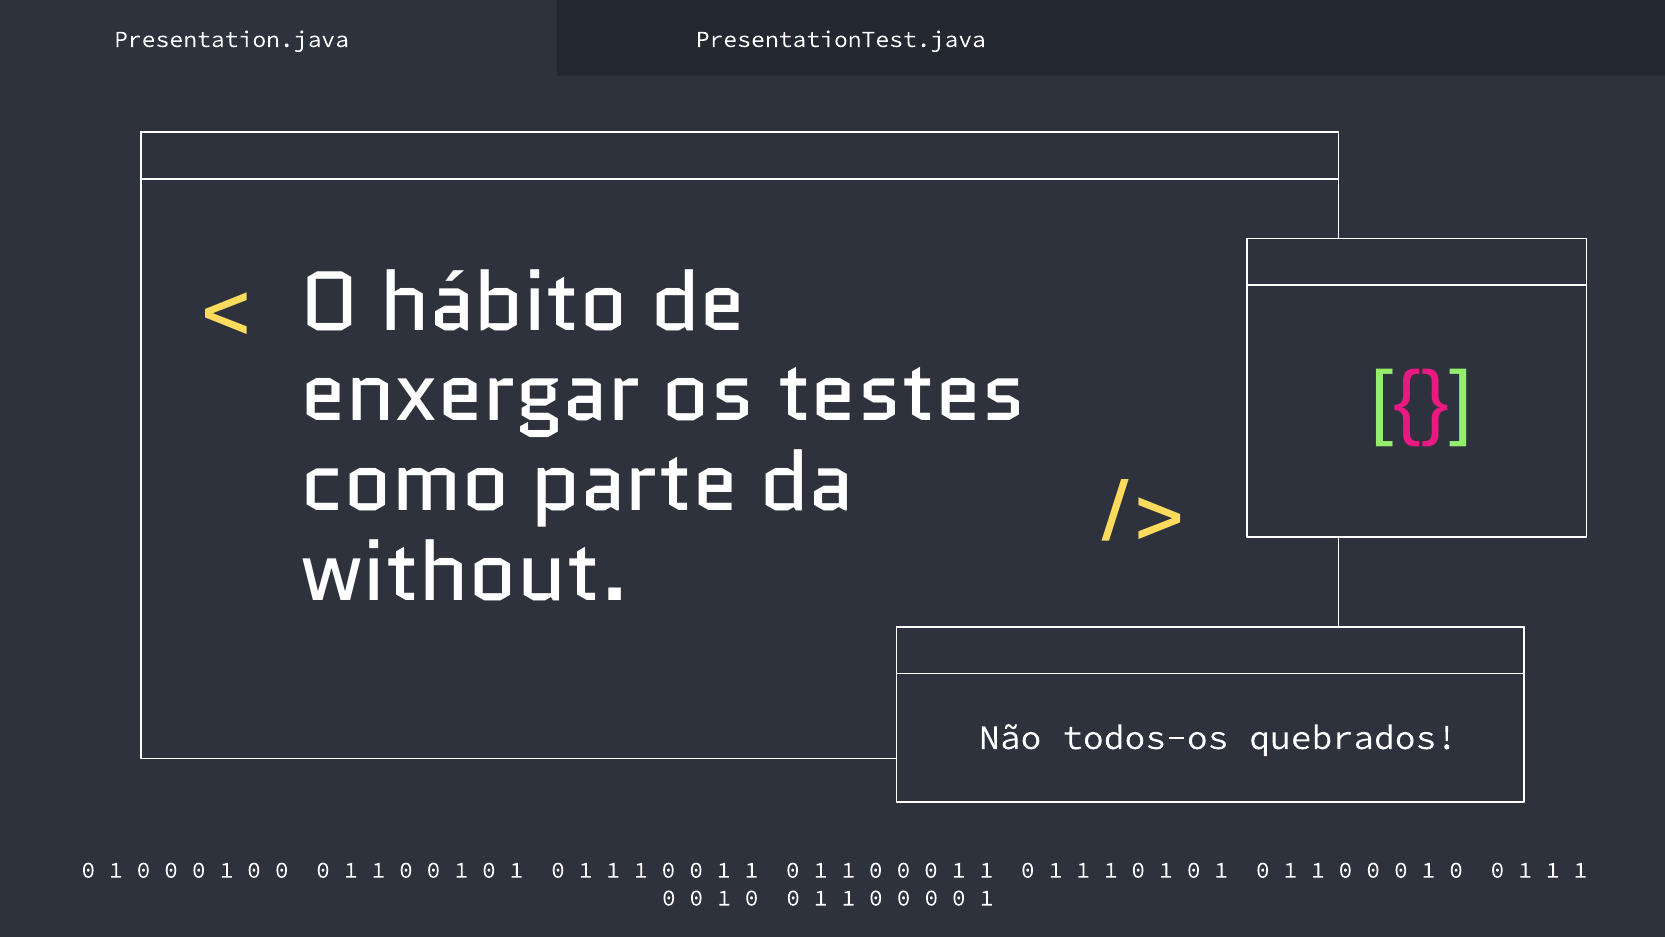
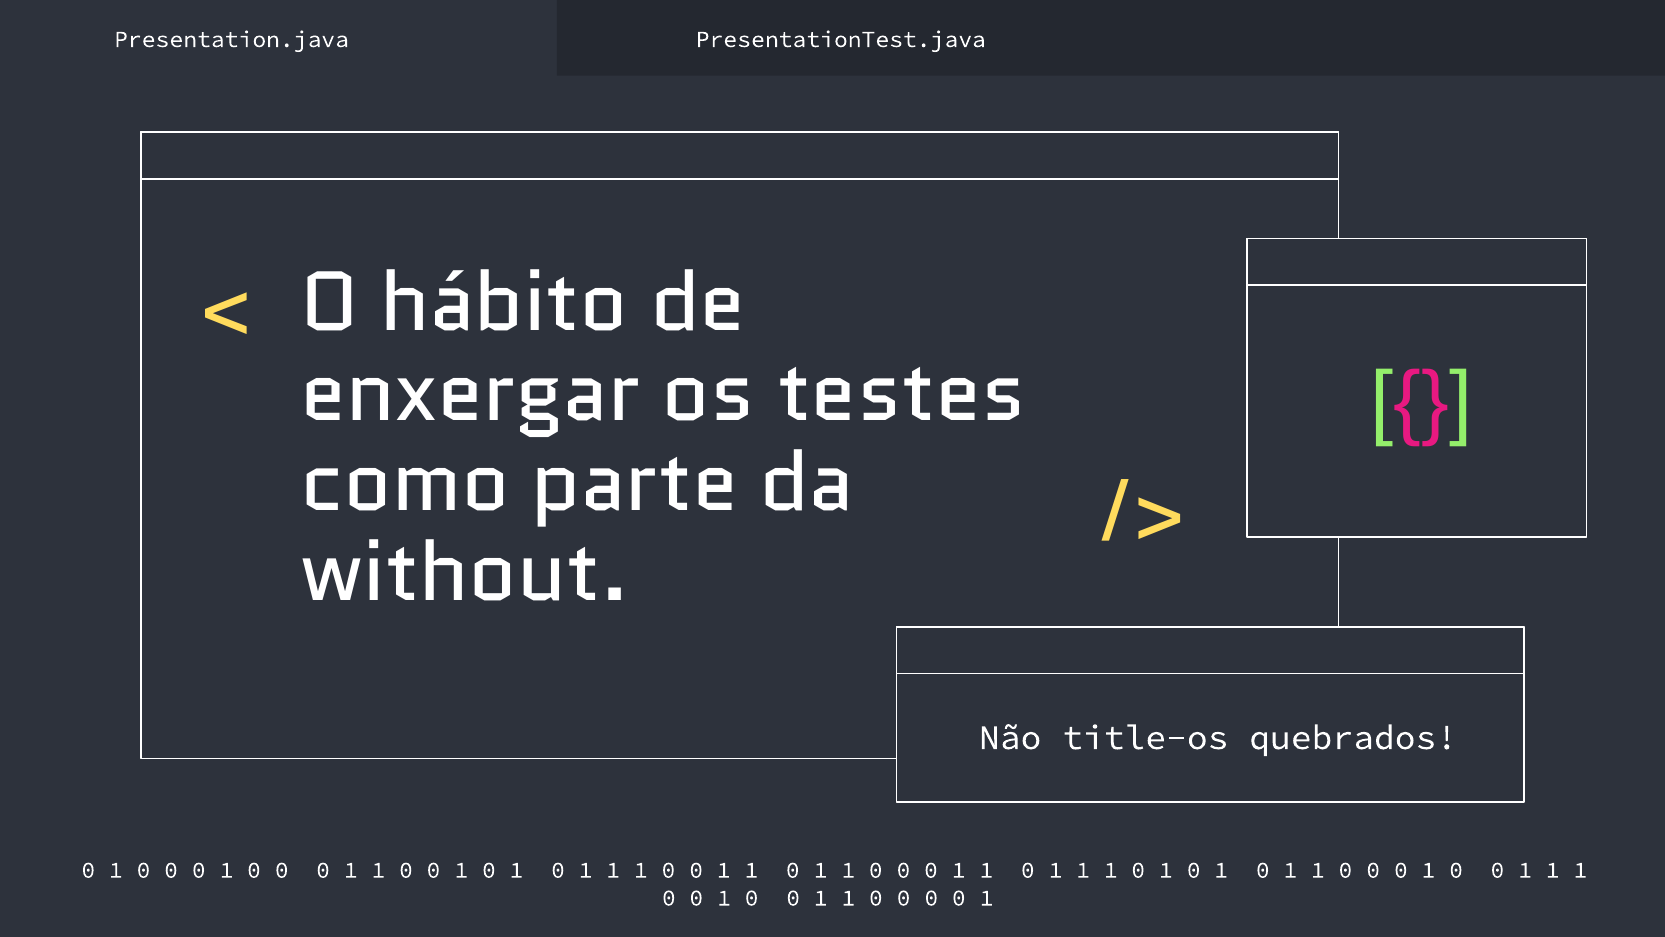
todos-os: todos-os -> title-os (1145, 737)
